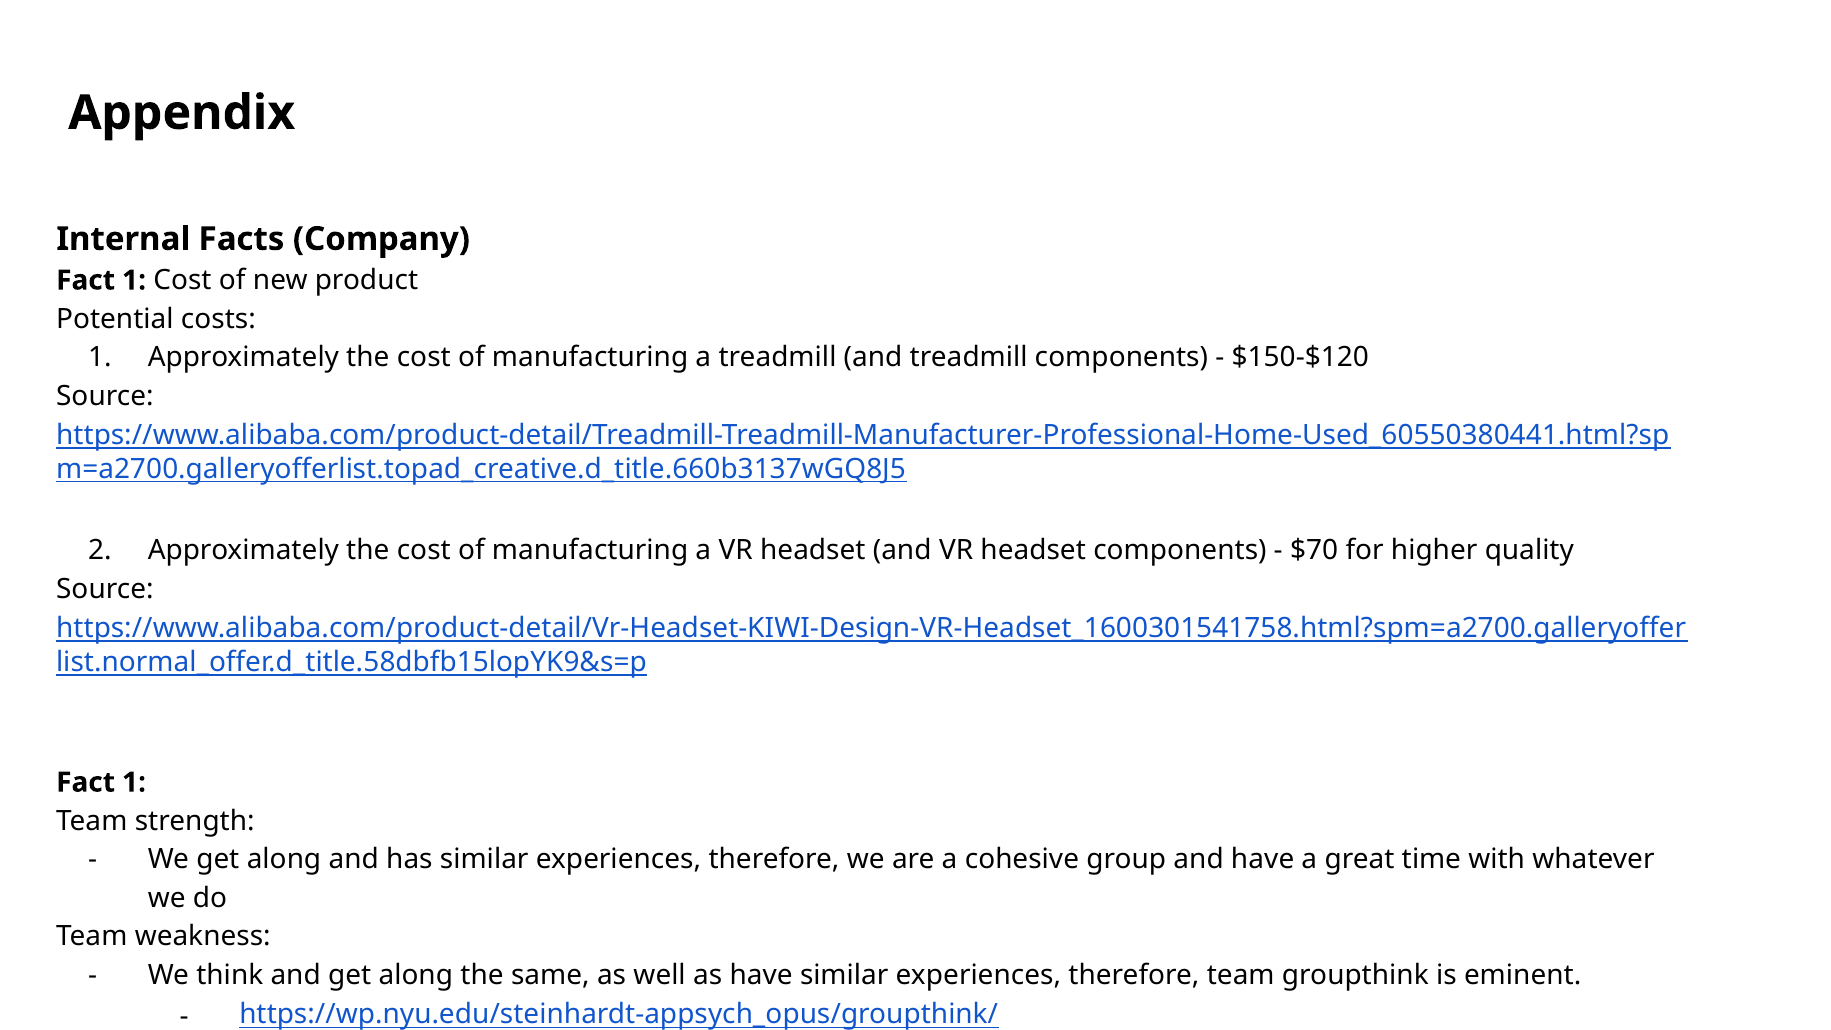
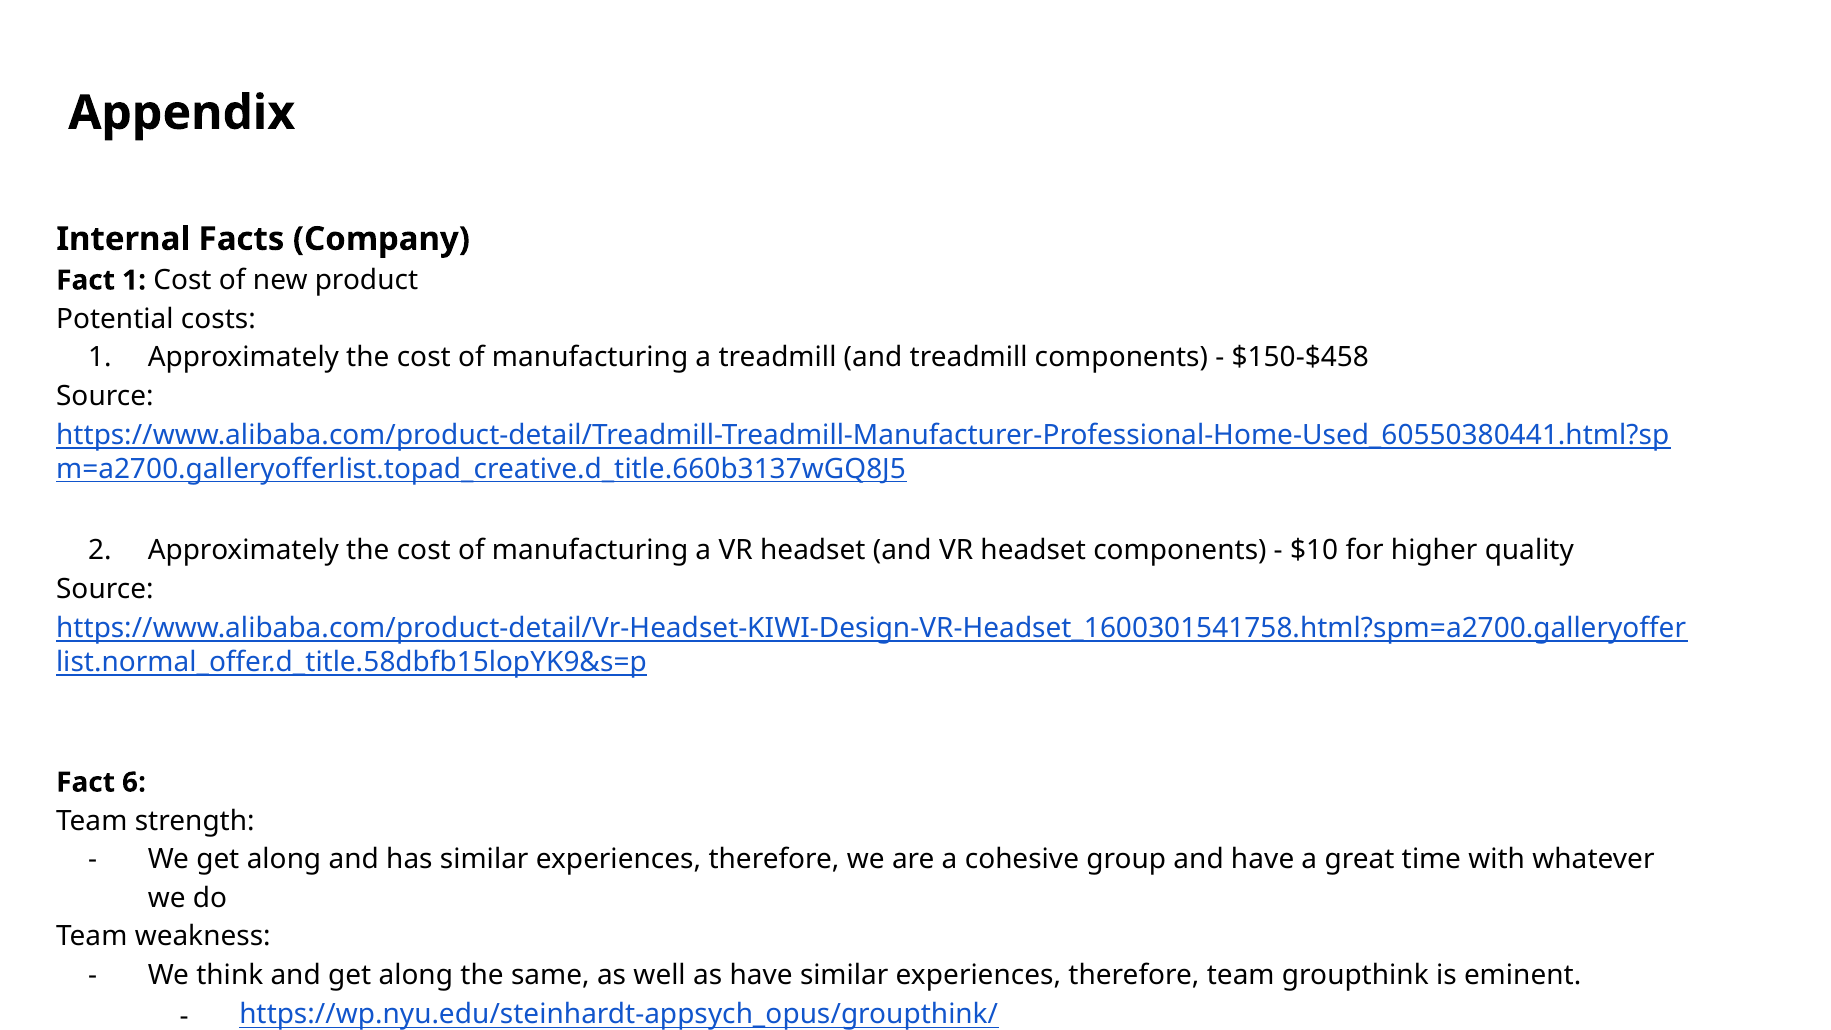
$150-$120: $150-$120 -> $150-$458 (1300, 357)
$70: $70 -> $10 (1314, 551)
1: 1 -> 6 (134, 782)
